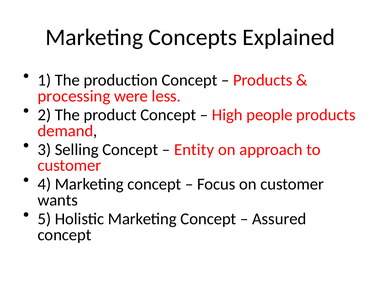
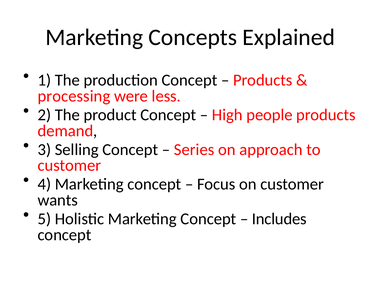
Entity: Entity -> Series (194, 149)
Assured: Assured -> Includes (279, 219)
